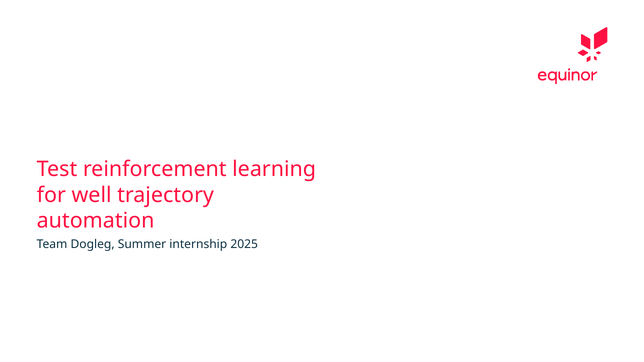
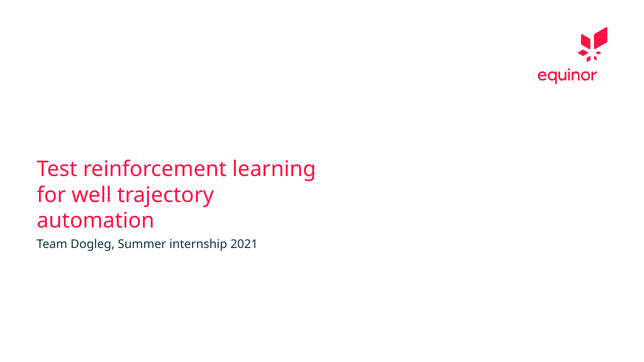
2025: 2025 -> 2021 (244, 244)
